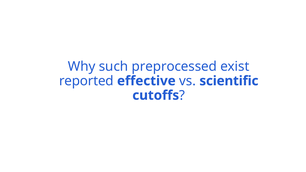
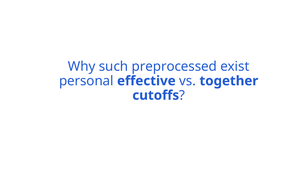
reported: reported -> personal (86, 81)
scientific: scientific -> together (229, 81)
